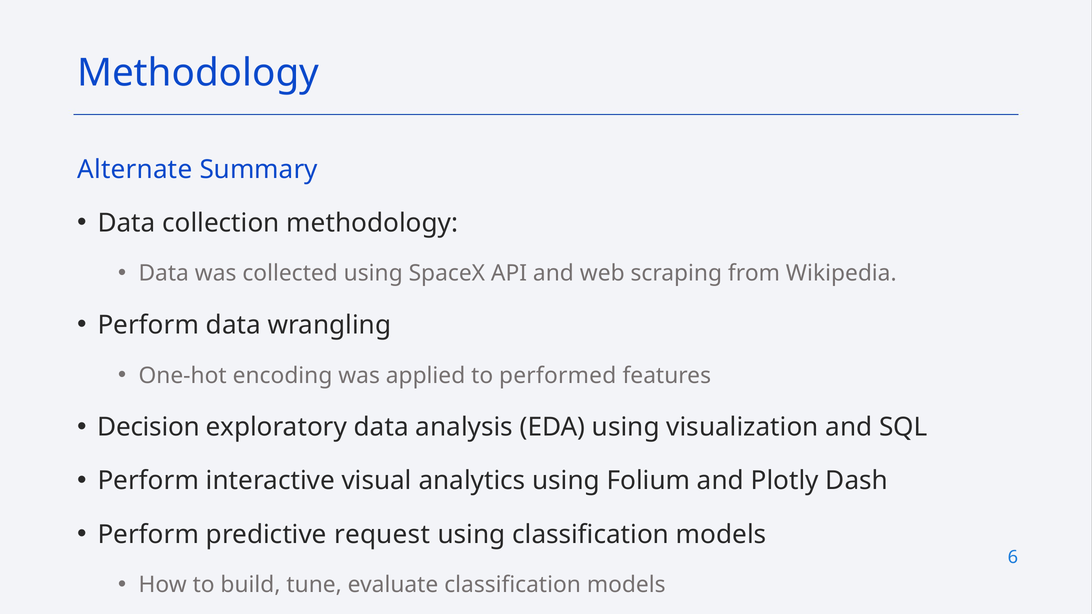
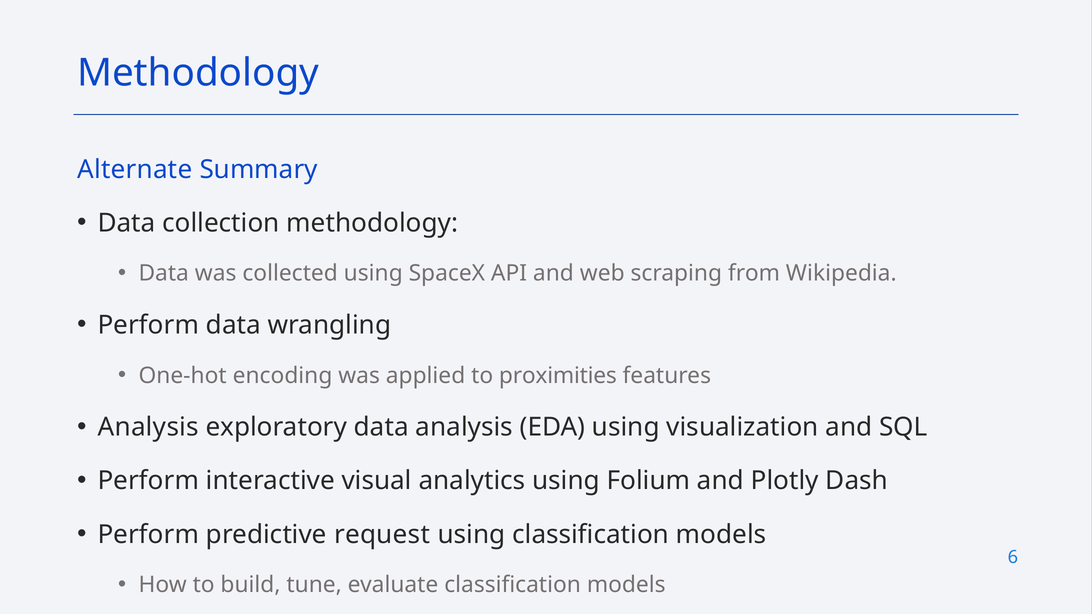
performed: performed -> proximities (558, 376)
Decision: Decision -> Analysis (148, 427)
